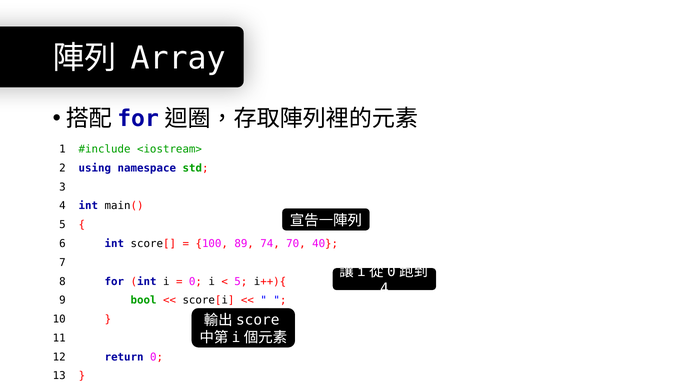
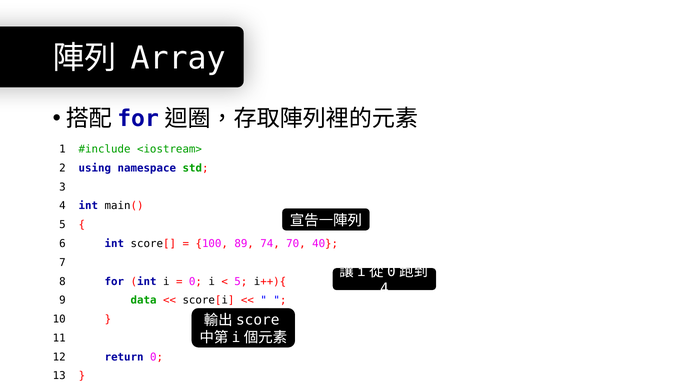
bool: bool -> data (144, 300)
